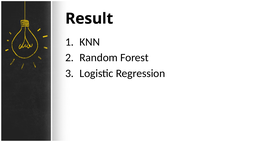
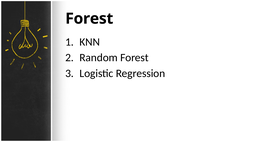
Result: Result -> Forest (89, 19)
